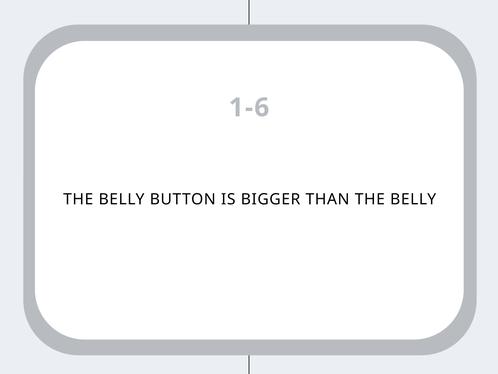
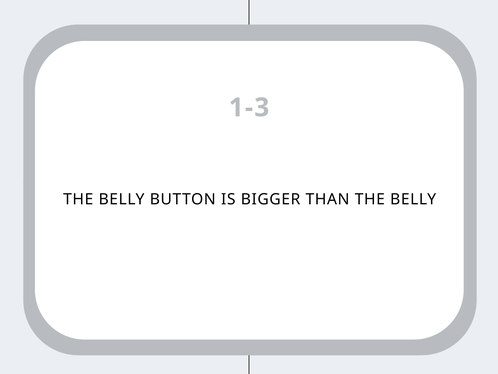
6: 6 -> 3 (262, 107)
